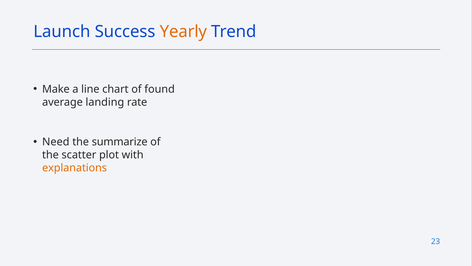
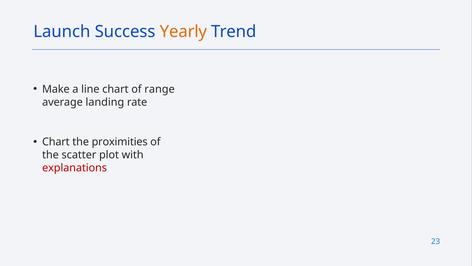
found: found -> range (160, 89)
Need: Need -> Chart (56, 142)
summarize: summarize -> proximities (120, 142)
explanations colour: orange -> red (75, 168)
